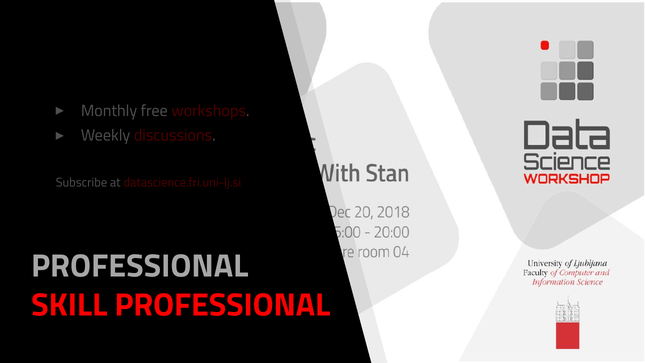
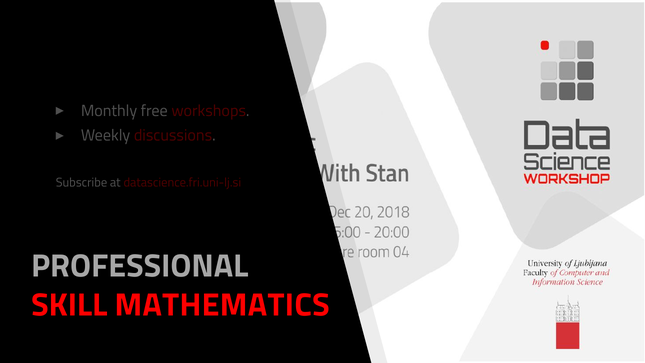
SKILL PROFESSIONAL: PROFESSIONAL -> MATHEMATICS (222, 305)
